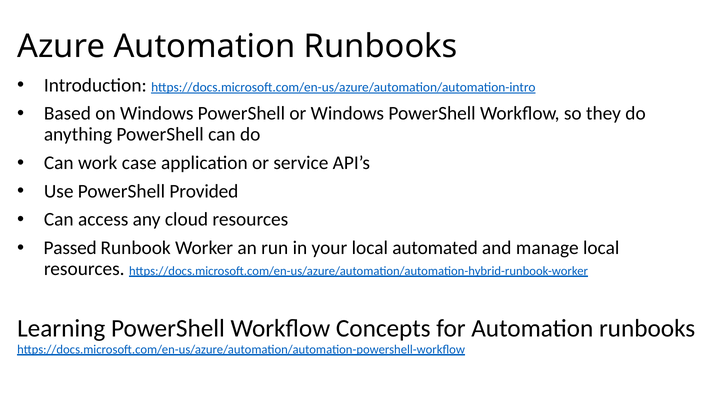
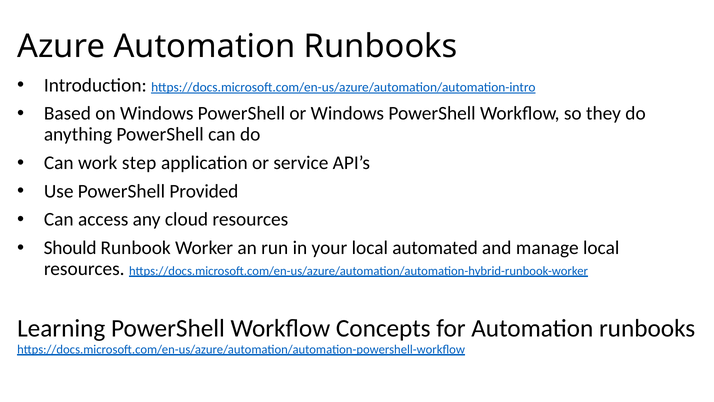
case: case -> step (139, 163)
Passed: Passed -> Should (70, 248)
